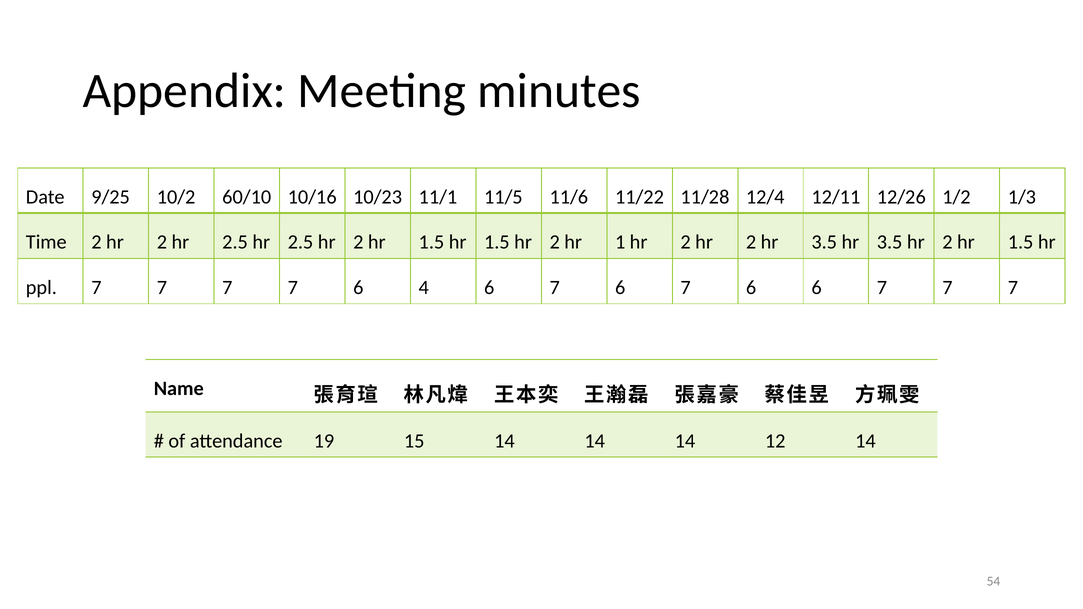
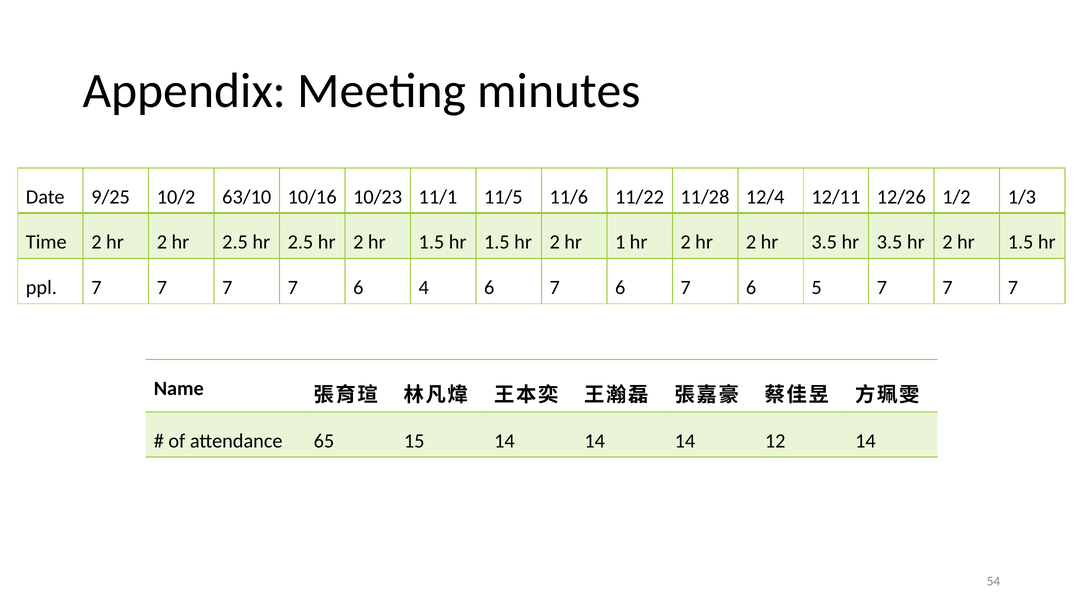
60/10: 60/10 -> 63/10 (247, 197)
6 6: 6 -> 5 (817, 288)
19: 19 -> 65 (324, 441)
